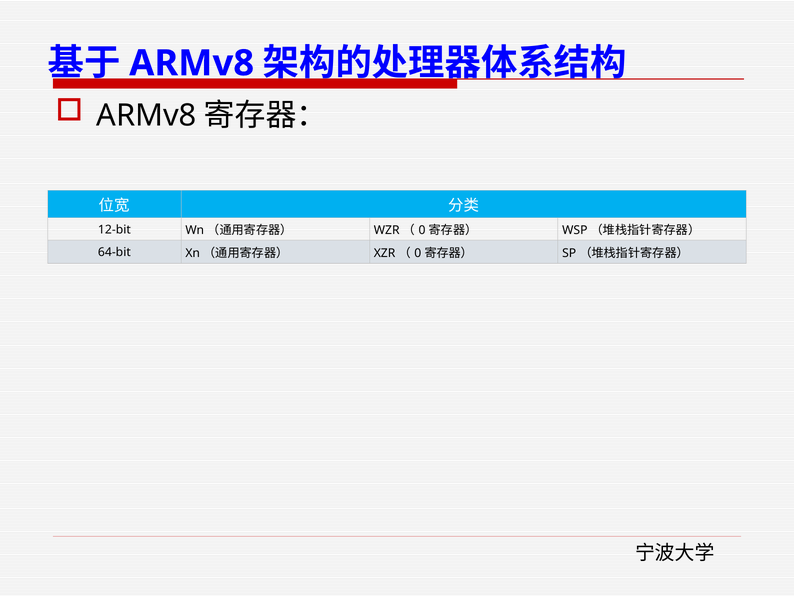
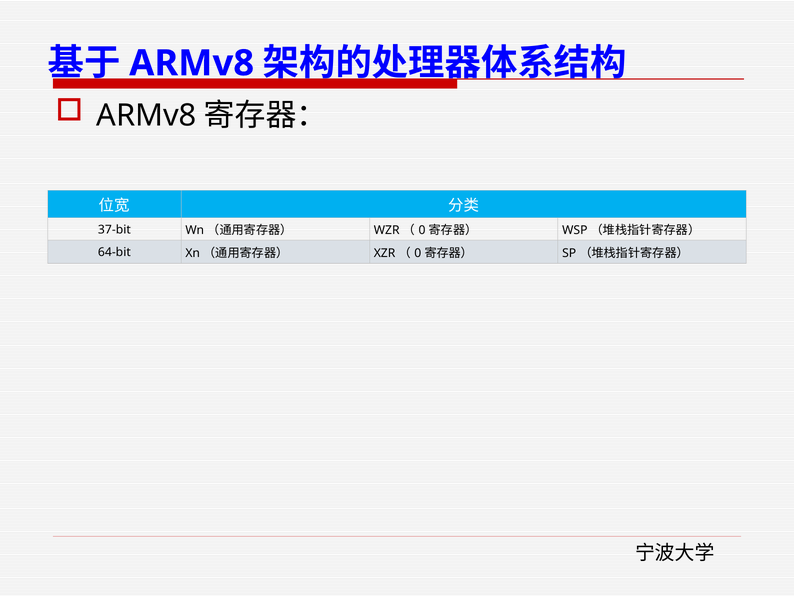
12-bit: 12-bit -> 37-bit (114, 229)
